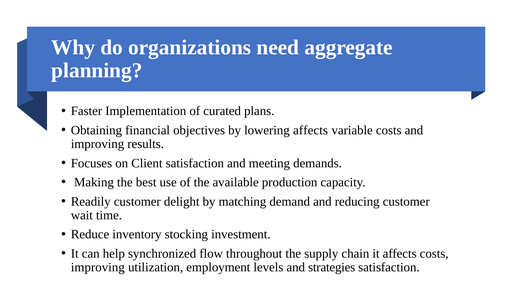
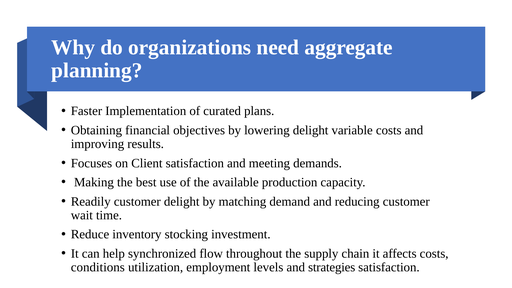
lowering affects: affects -> delight (311, 130)
improving: improving -> conditions (98, 267)
